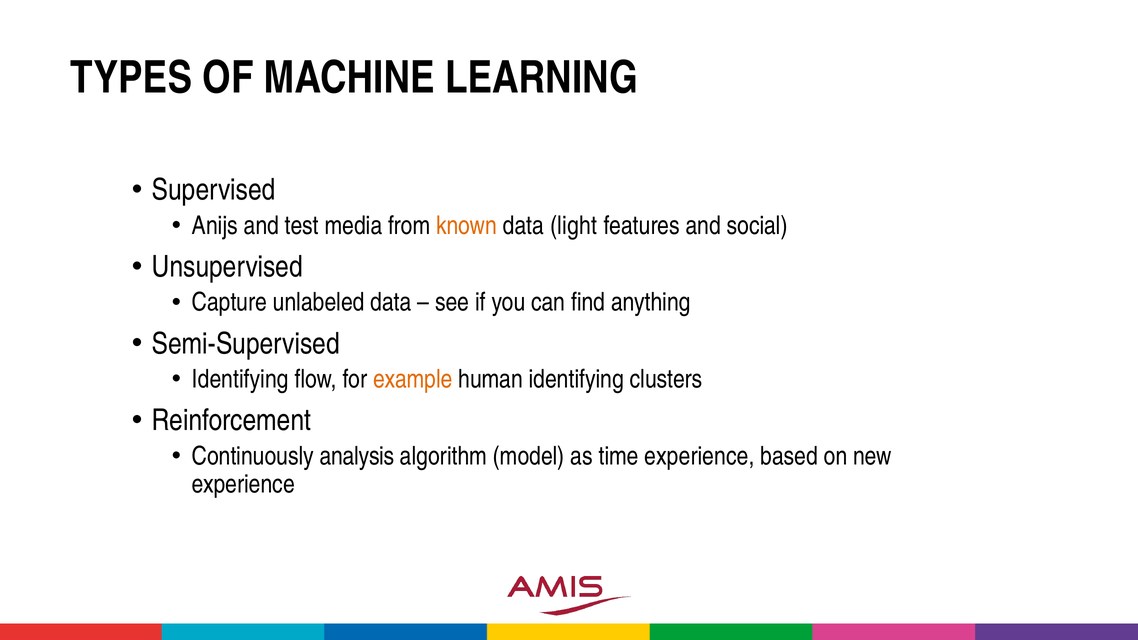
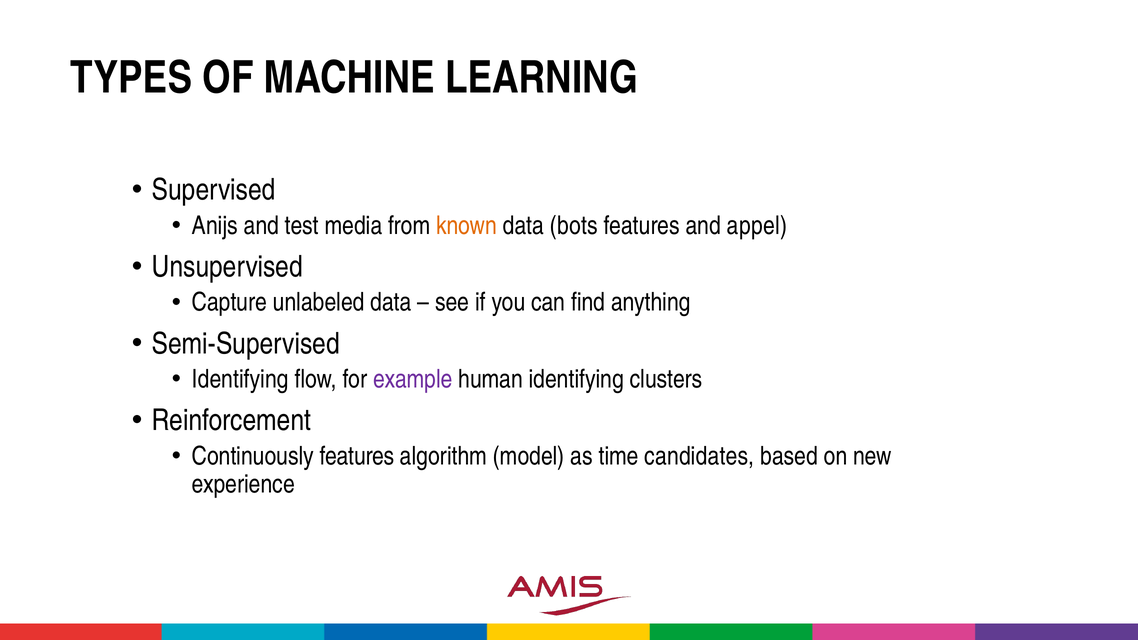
light: light -> bots (574, 226)
social: social -> appel (757, 226)
example colour: orange -> purple (413, 379)
Continuously analysis: analysis -> features (357, 456)
time experience: experience -> candidates (699, 456)
